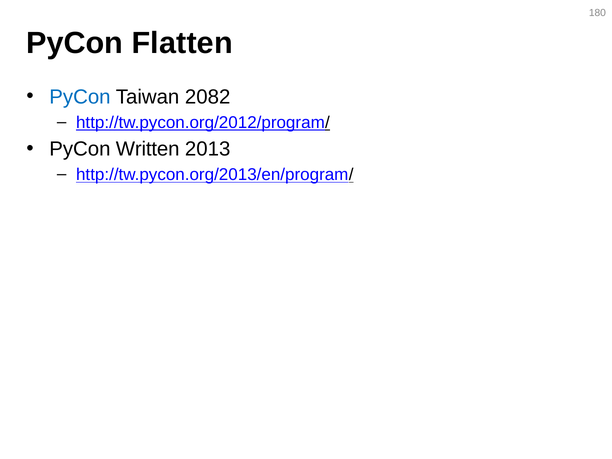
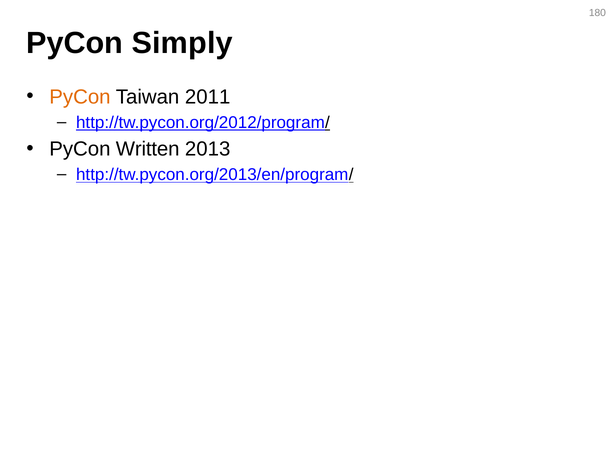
Flatten: Flatten -> Simply (182, 43)
PyCon colour: blue -> orange (80, 97)
2082: 2082 -> 2011 (208, 97)
